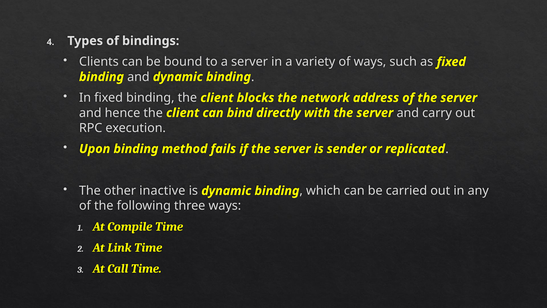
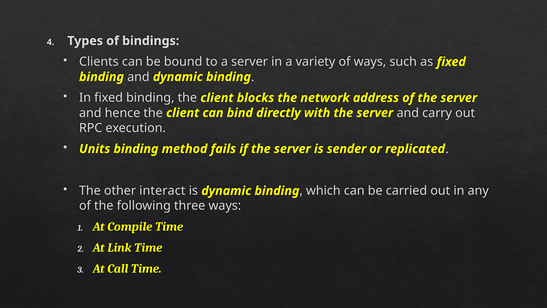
Upon: Upon -> Units (95, 149)
inactive: inactive -> interact (162, 191)
